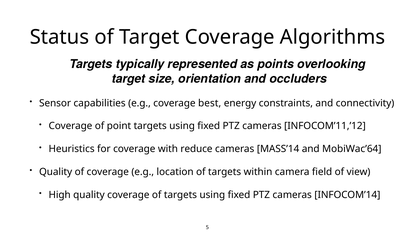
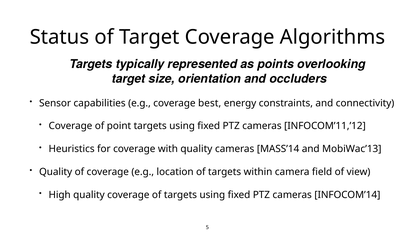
with reduce: reduce -> quality (196, 149)
MobiWac’64: MobiWac’64 -> MobiWac’13 (352, 149)
